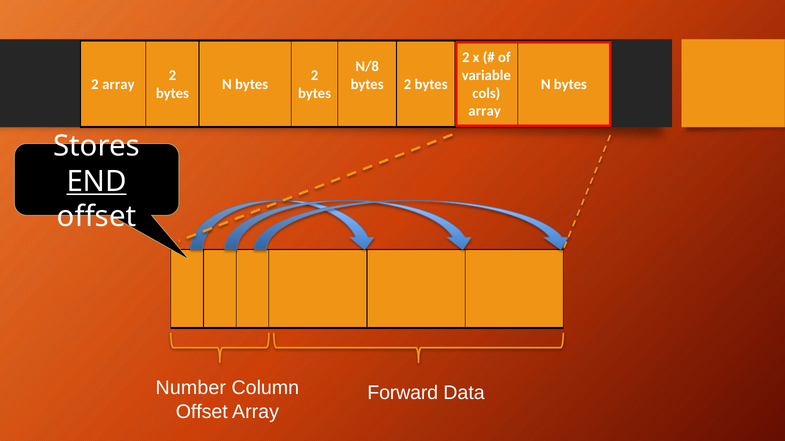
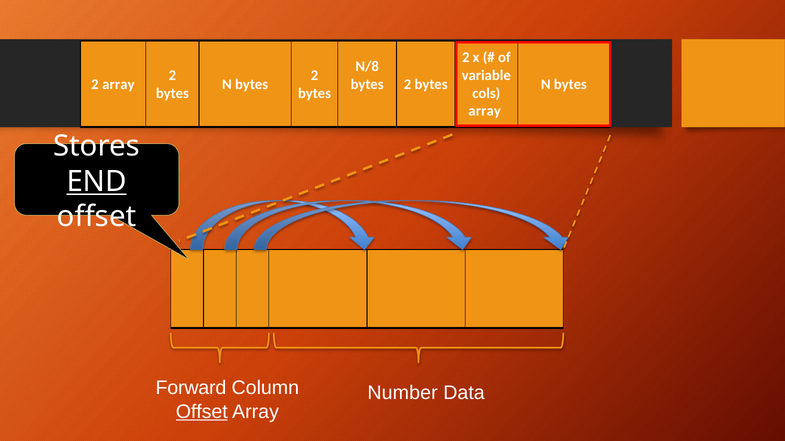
Number: Number -> Forward (191, 389)
Forward: Forward -> Number (403, 393)
Offset underline: none -> present (202, 412)
